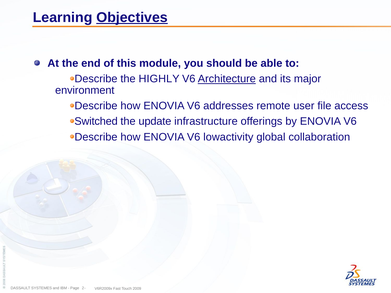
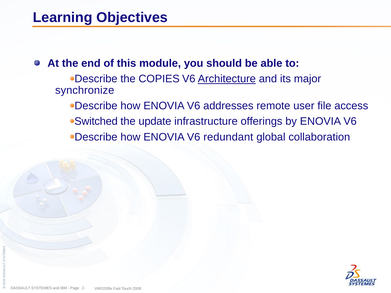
Objectives underline: present -> none (132, 17)
HIGHLY: HIGHLY -> COPIES (159, 79)
environment: environment -> synchronize (85, 90)
lowactivity: lowactivity -> redundant (228, 137)
